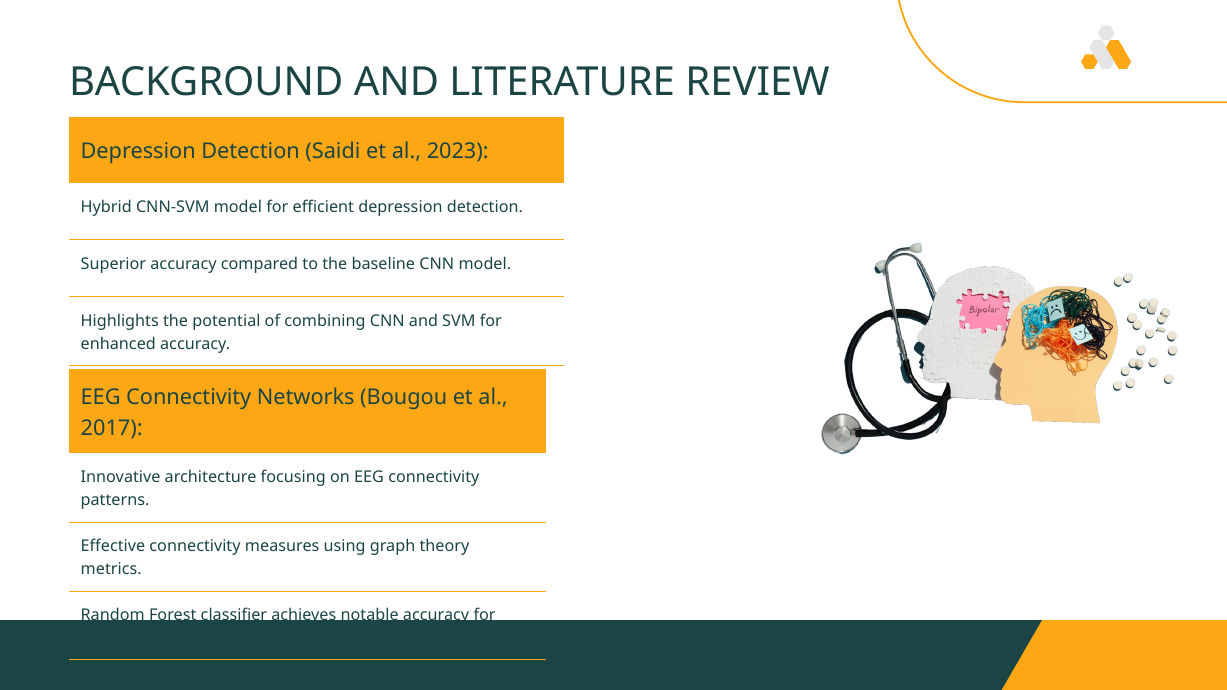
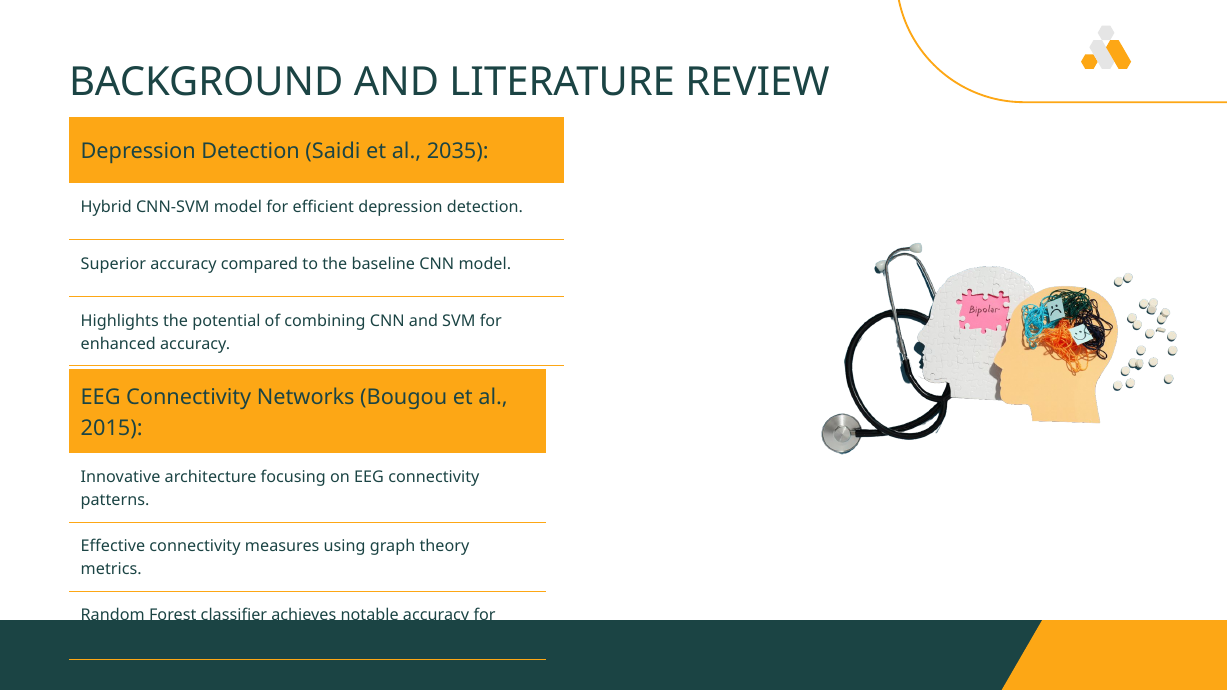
2023: 2023 -> 2035 (458, 152)
2017: 2017 -> 2015 (112, 428)
